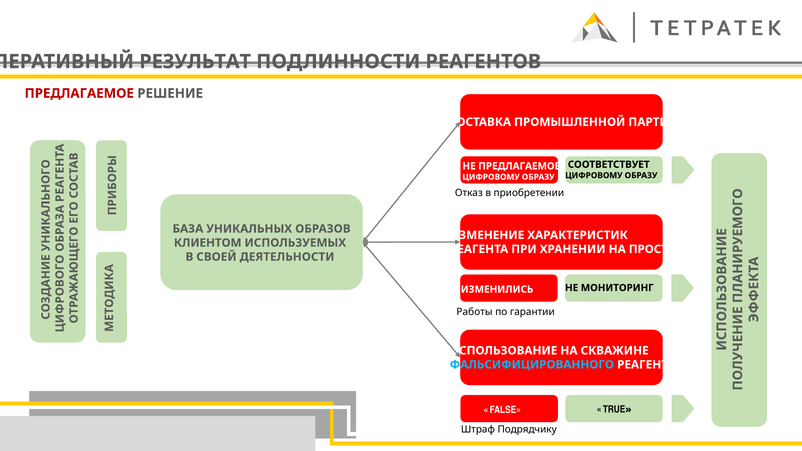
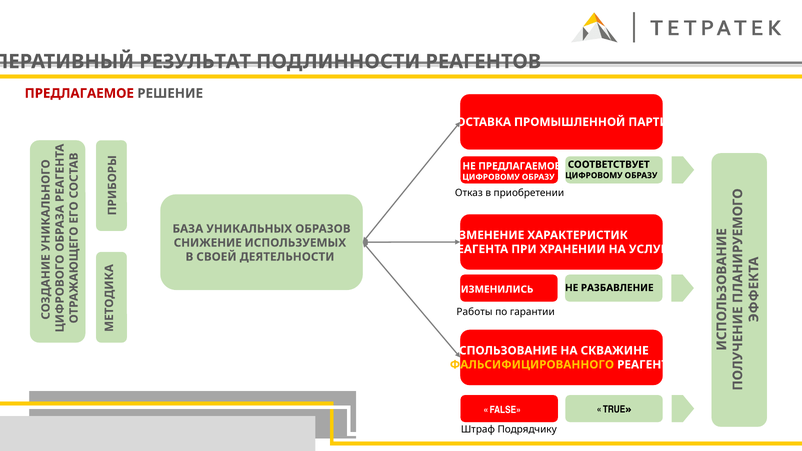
КЛИЕНТОМ: КЛИЕНТОМ -> СНИЖЕНИЕ (208, 243)
ПРОСТО: ПРОСТО -> УСЛУГИ (653, 249)
МОНИТОРИНГ: МОНИТОРИНГ -> РАЗБАВЛЕНИЕ (617, 288)
ФАЛЬСИФИЦИРОВАННОГО colour: light blue -> yellow (532, 365)
